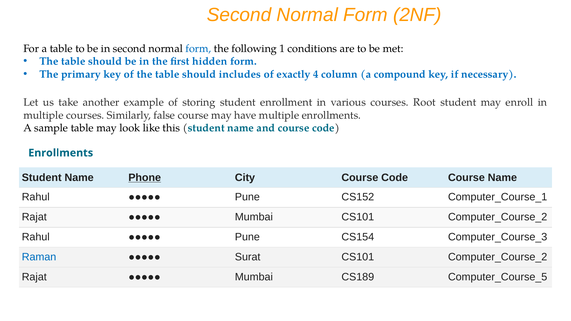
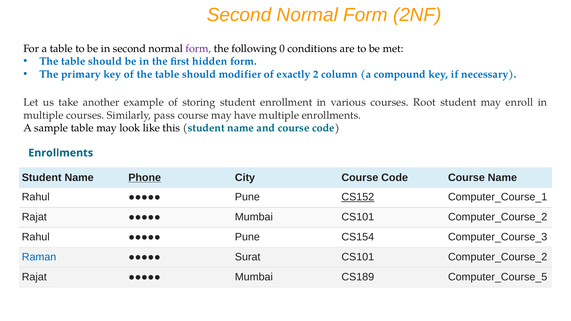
form colour: blue -> purple (198, 49)
1: 1 -> 0 (282, 49)
includes: includes -> modifier (240, 74)
4: 4 -> 2 (316, 74)
false: false -> pass (164, 115)
CS152 underline: none -> present (358, 197)
